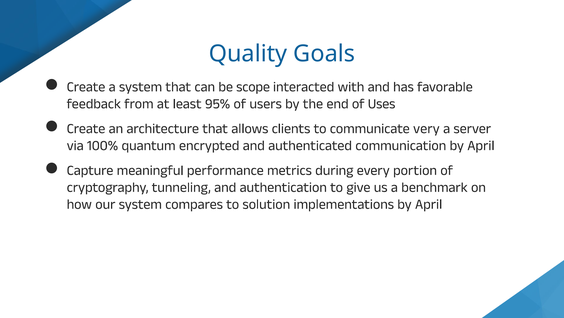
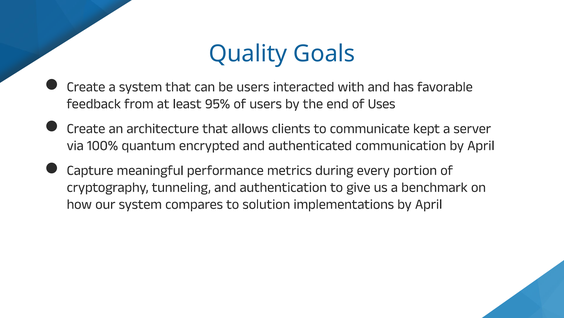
be scope: scope -> users (253, 86)
very: very -> kept (426, 128)
